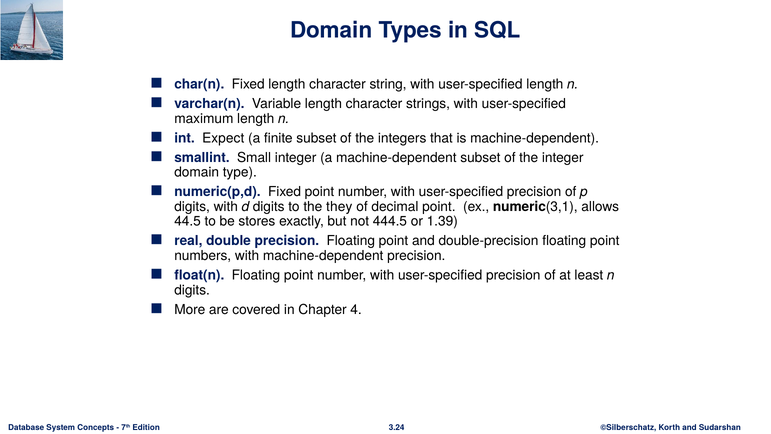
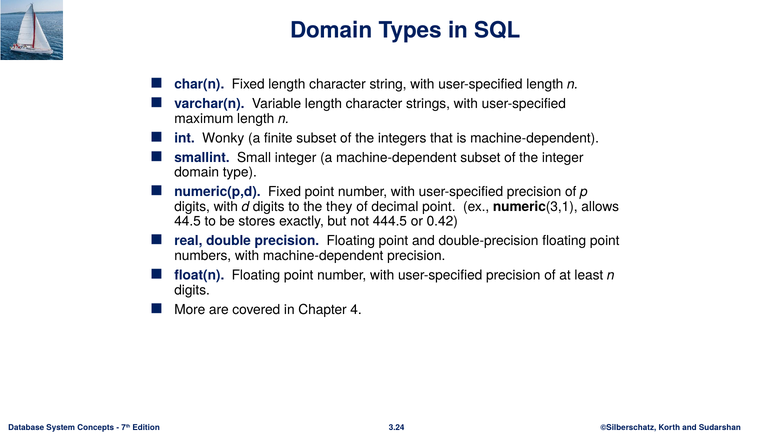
Expect: Expect -> Wonky (223, 138)
1.39: 1.39 -> 0.42 (442, 221)
